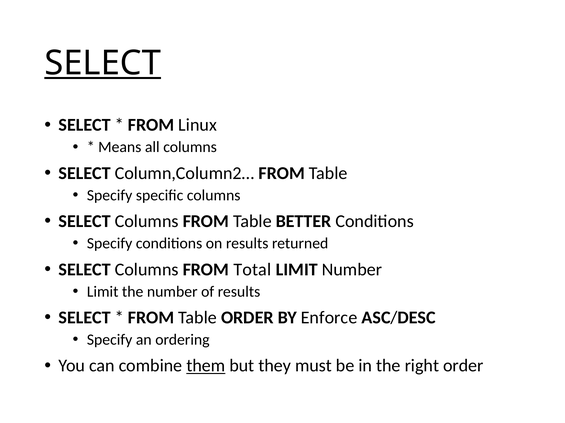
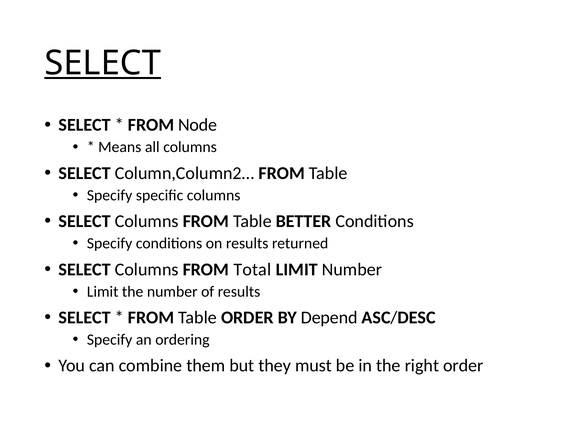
Linux: Linux -> Node (198, 125)
Enforce: Enforce -> Depend (329, 318)
them underline: present -> none (206, 366)
